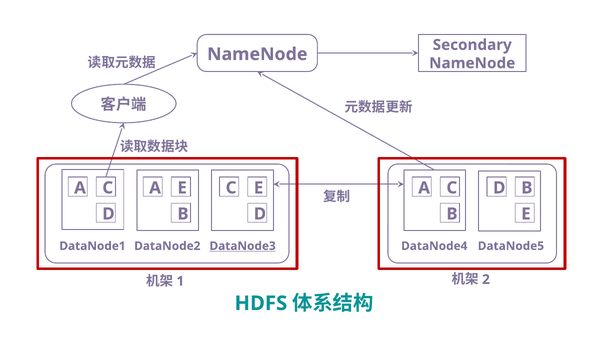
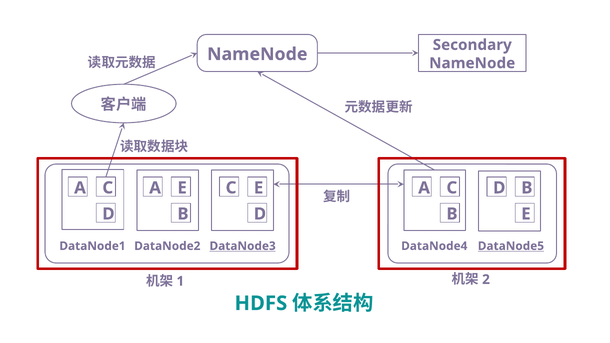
DataNode5 underline: none -> present (511, 246)
